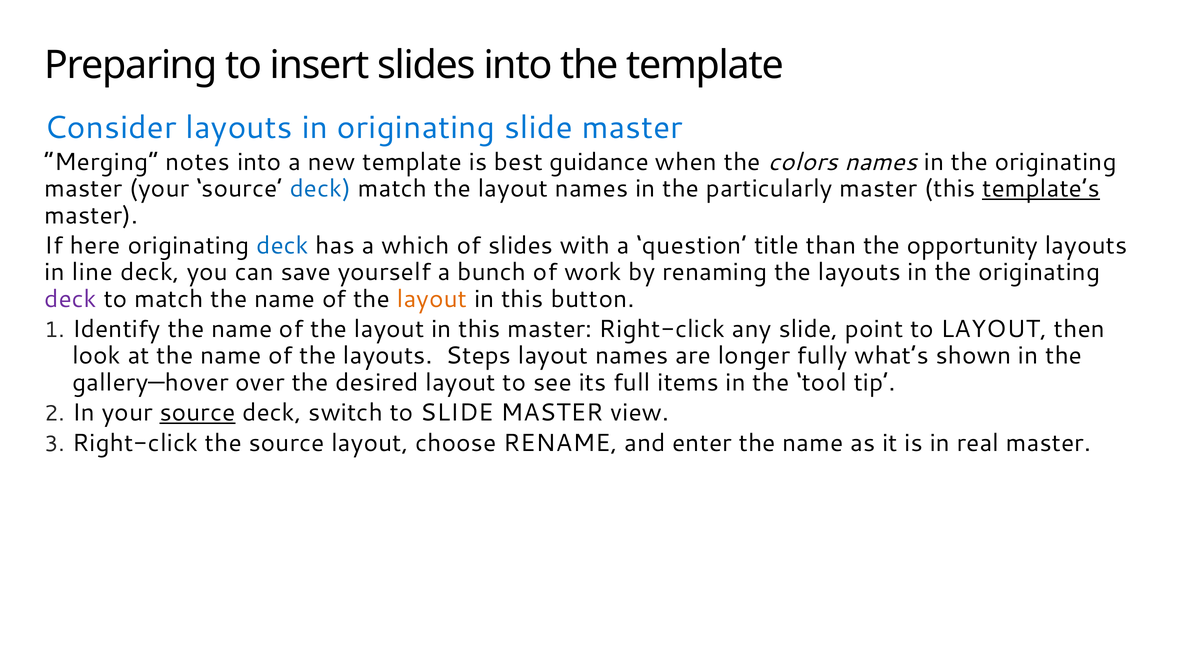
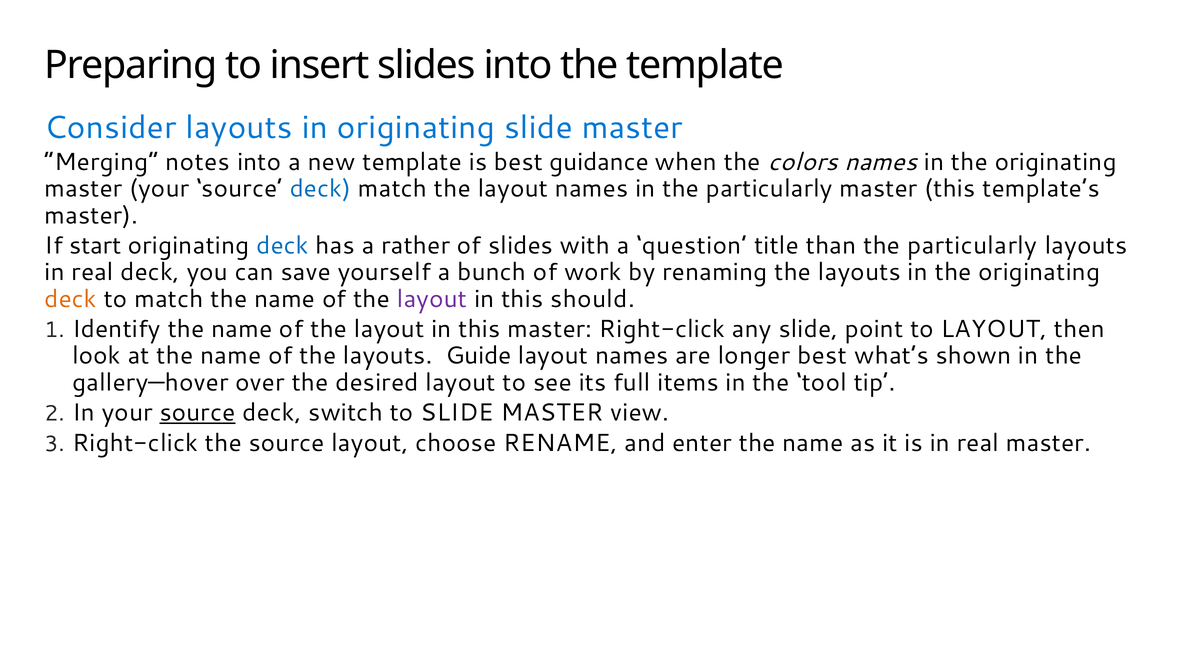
template’s underline: present -> none (1041, 189)
here: here -> start (95, 246)
which: which -> rather (416, 246)
than the opportunity: opportunity -> particularly (972, 246)
line: line -> real (93, 272)
deck colour: purple -> orange (71, 299)
layout colour: orange -> purple (432, 299)
button: button -> should (593, 299)
Steps: Steps -> Guide (479, 356)
longer fully: fully -> best (822, 356)
